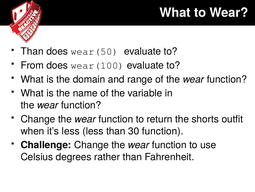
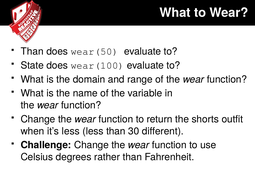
From: From -> State (32, 65)
30 function: function -> different (163, 131)
